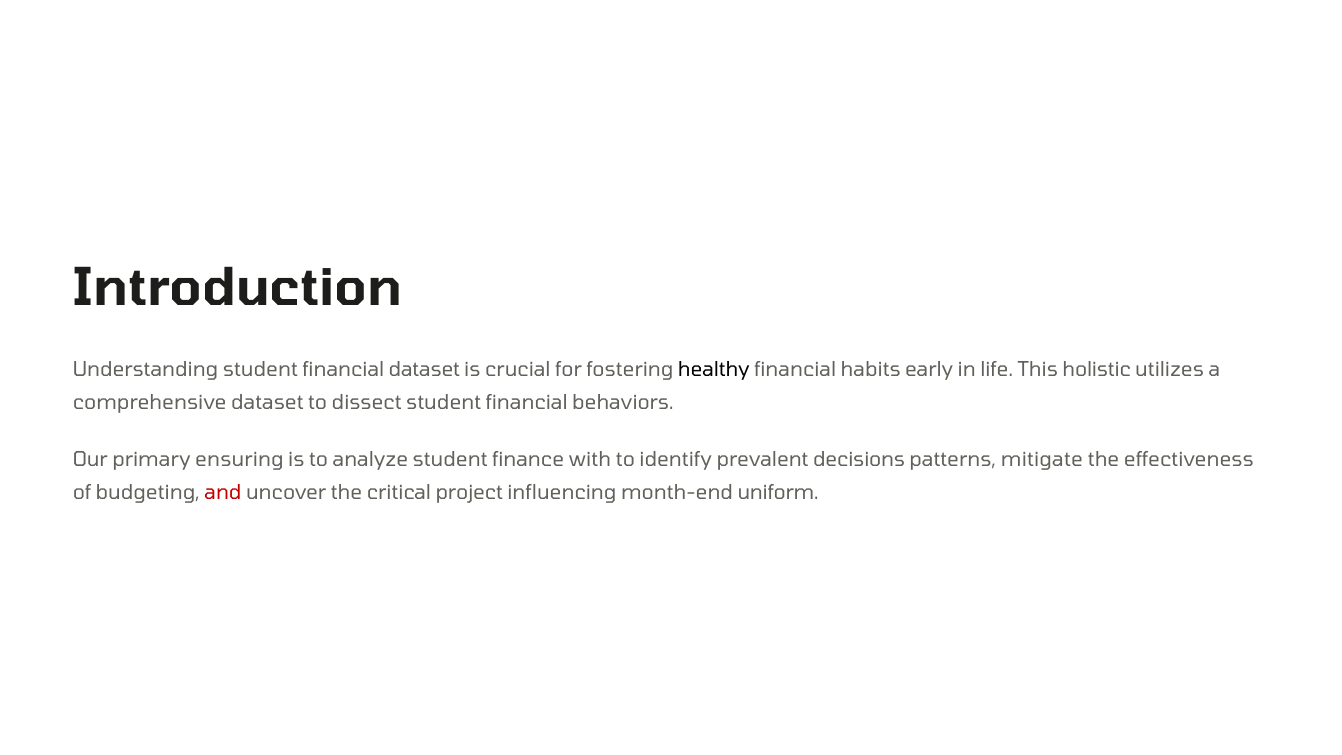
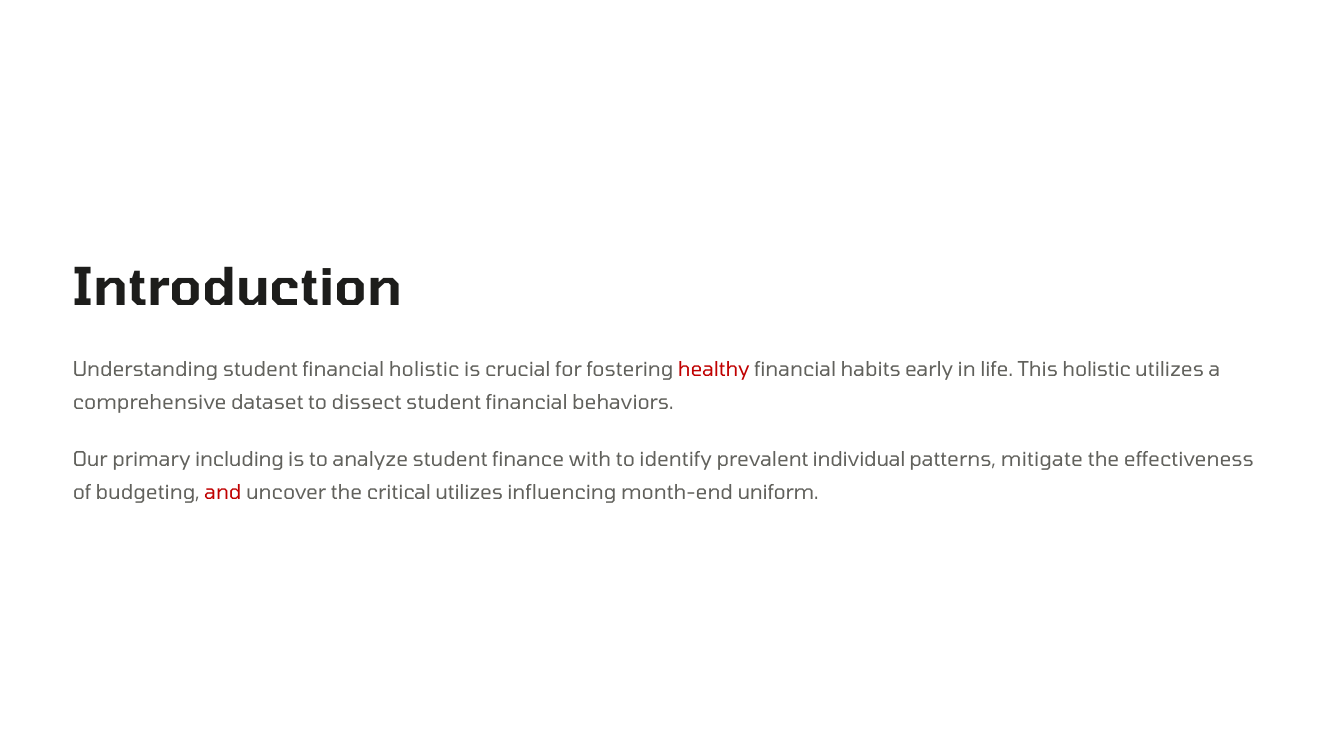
financial dataset: dataset -> holistic (424, 370)
healthy colour: black -> red (714, 370)
ensuring: ensuring -> including (240, 460)
decisions: decisions -> individual (859, 460)
critical project: project -> utilizes (469, 493)
